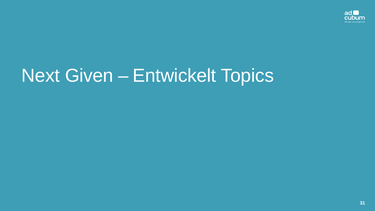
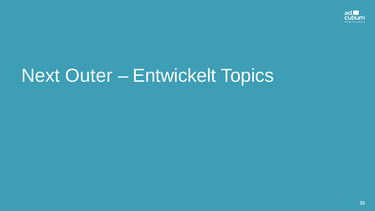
Given: Given -> Outer (89, 76)
